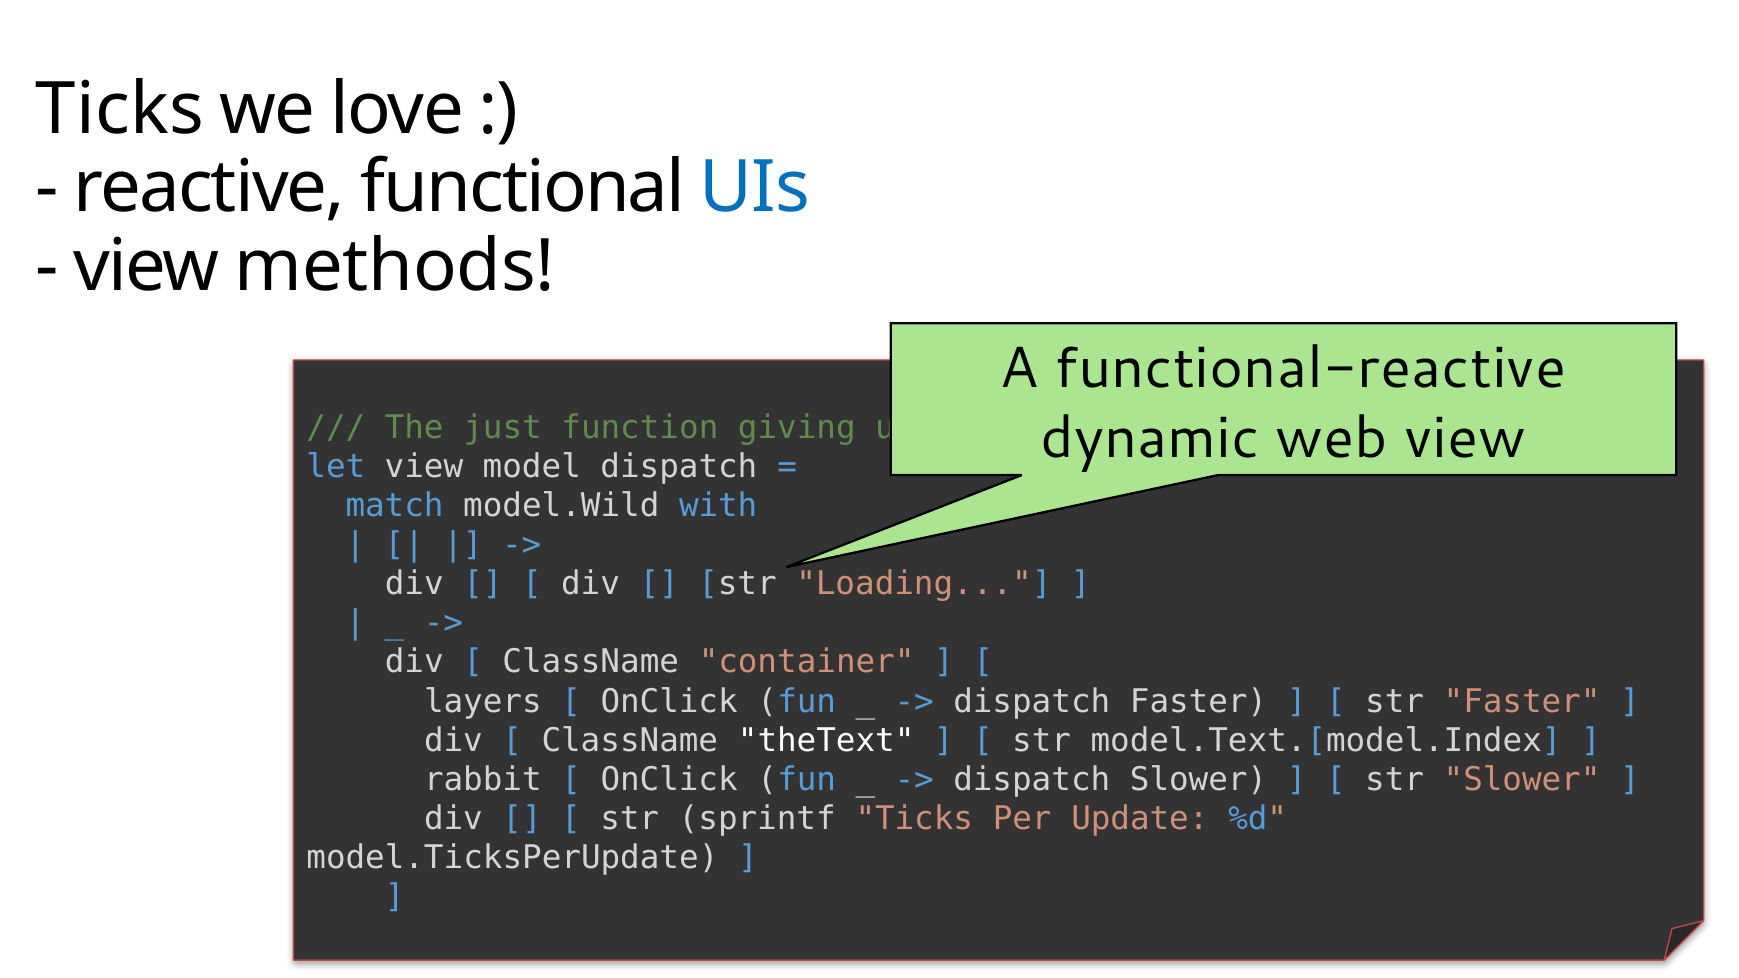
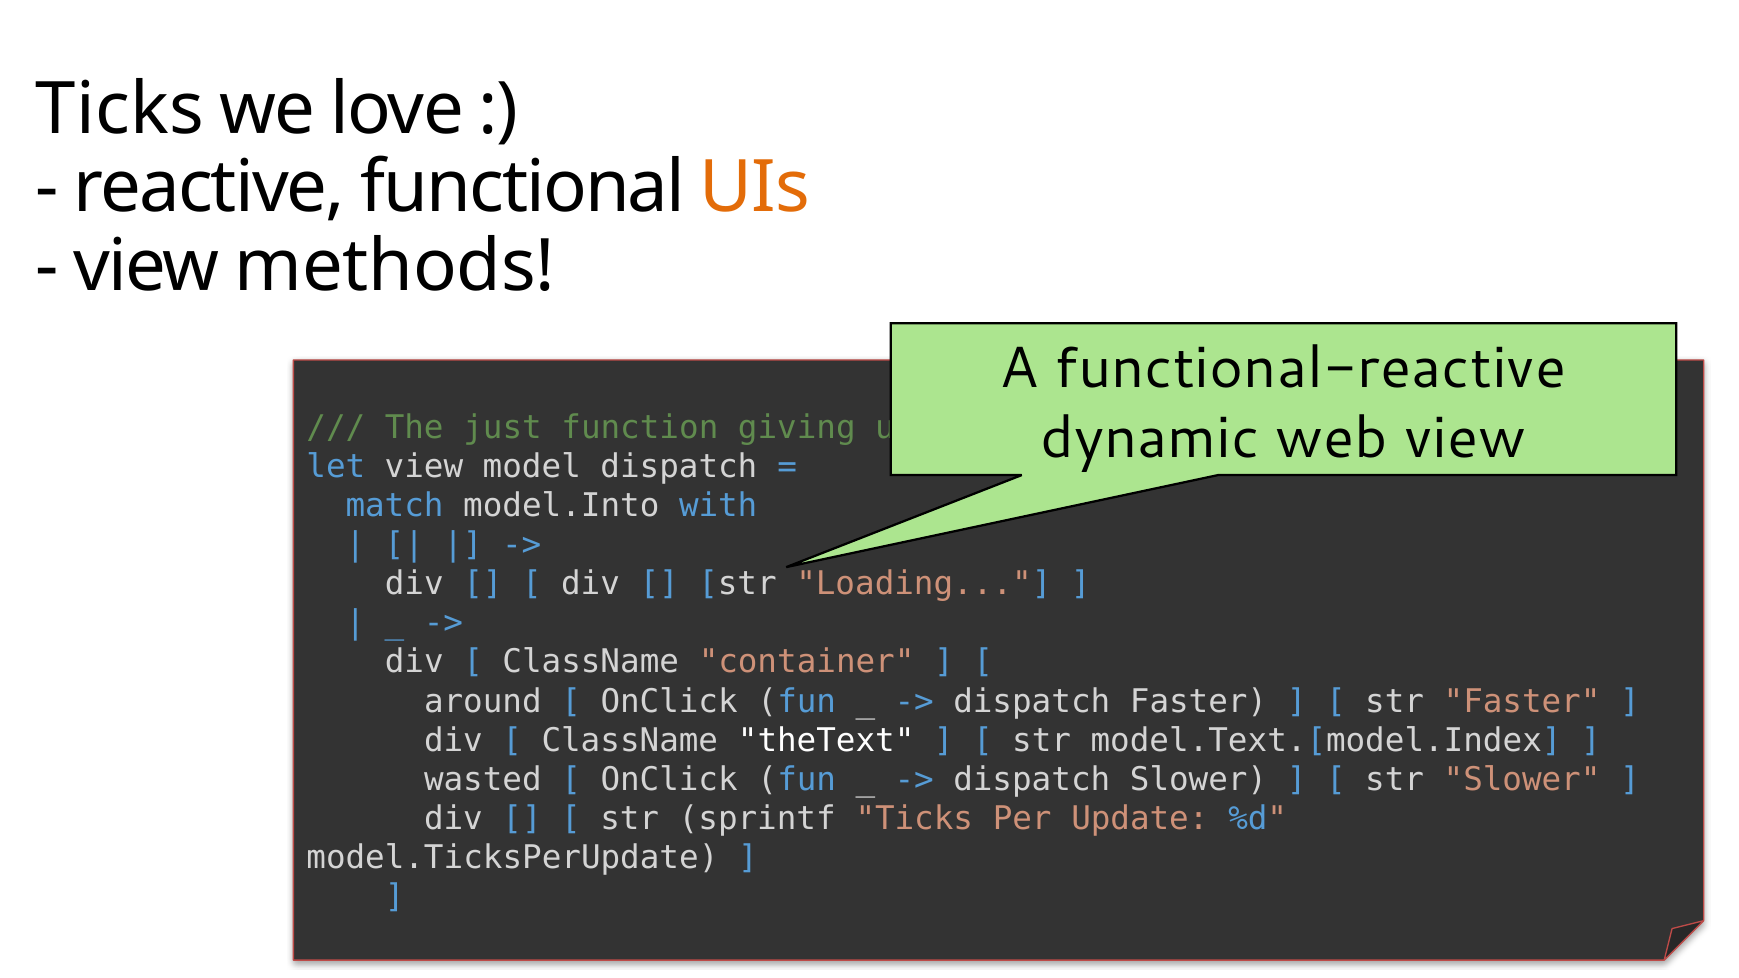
UIs colour: blue -> orange (755, 188)
model.Wild: model.Wild -> model.Into (561, 506)
layers: layers -> around (483, 701)
rabbit: rabbit -> wasted (483, 780)
